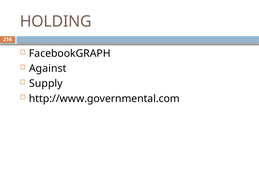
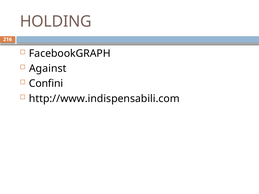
Supply: Supply -> Confini (46, 84)
http://www.governmental.com: http://www.governmental.com -> http://www.indispensabili.com (104, 99)
